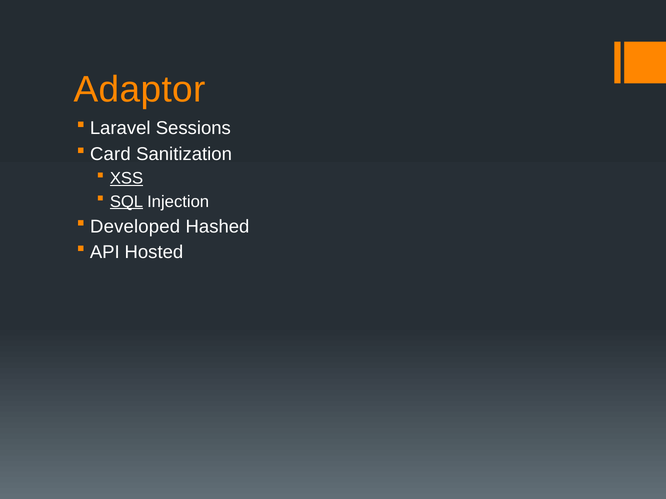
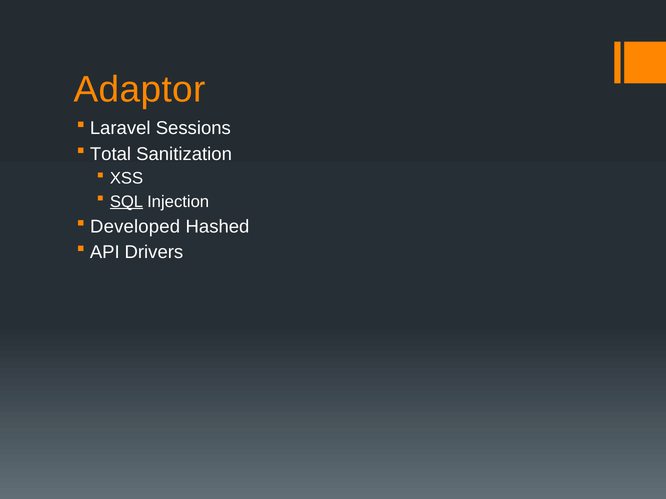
Card: Card -> Total (110, 154)
XSS underline: present -> none (127, 178)
Hosted: Hosted -> Drivers (154, 253)
